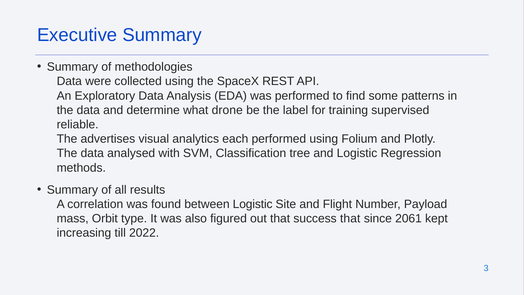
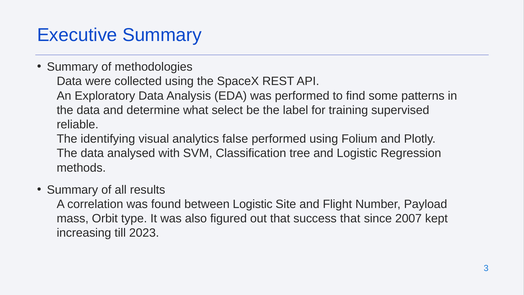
drone: drone -> select (227, 110)
advertises: advertises -> identifying (108, 139)
each: each -> false (235, 139)
2061: 2061 -> 2007 (409, 218)
2022: 2022 -> 2023 (144, 233)
